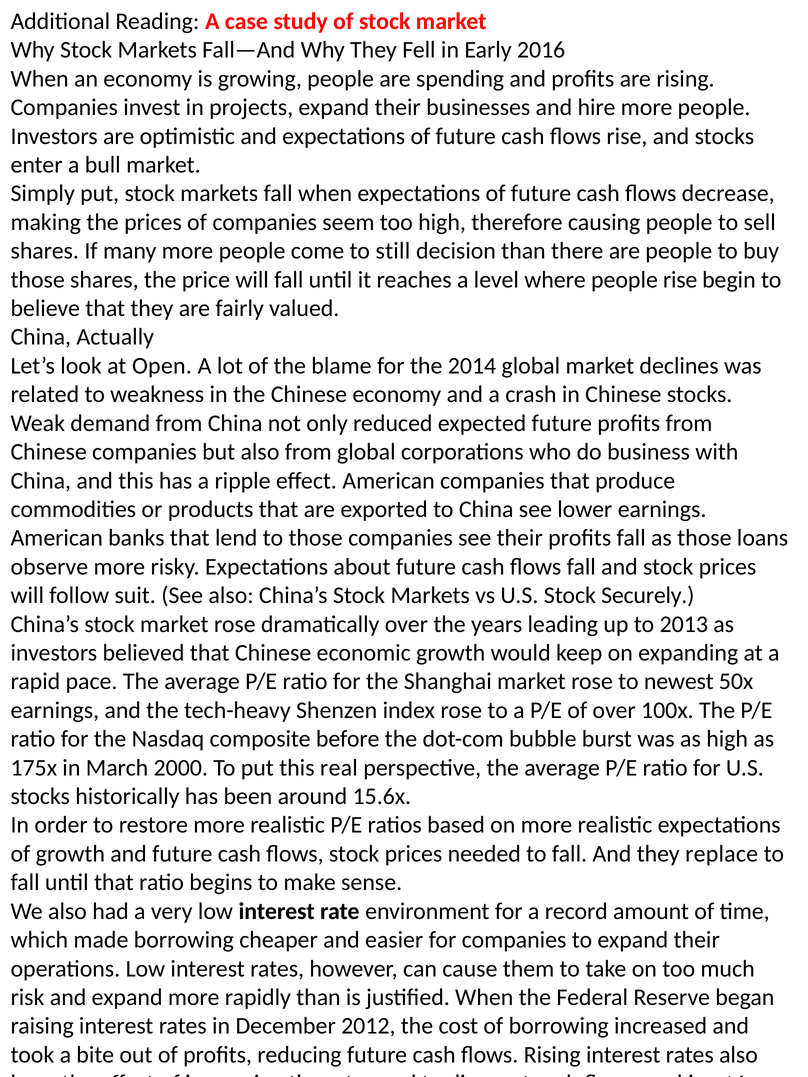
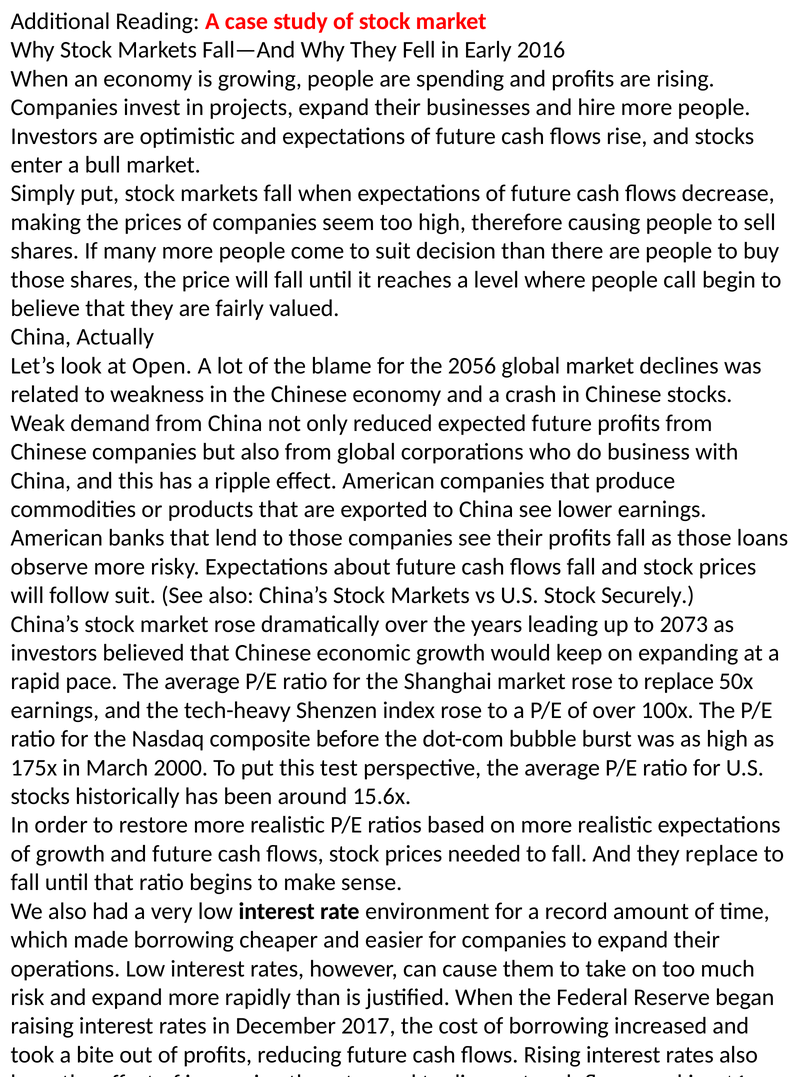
to still: still -> suit (393, 251)
people rise: rise -> call (680, 280)
2014: 2014 -> 2056 (472, 366)
2013: 2013 -> 2073 (684, 624)
to newest: newest -> replace (679, 682)
real: real -> test (339, 768)
2012: 2012 -> 2017 (368, 1026)
